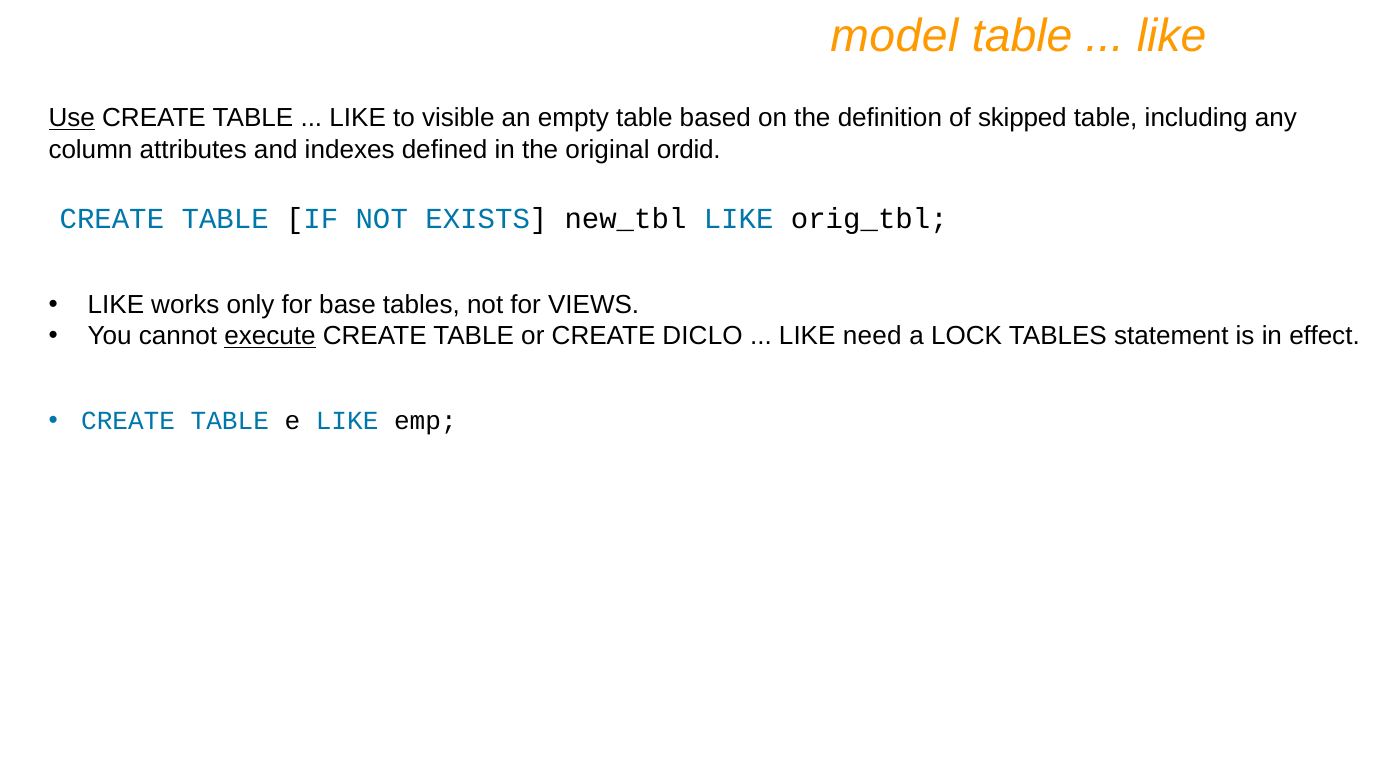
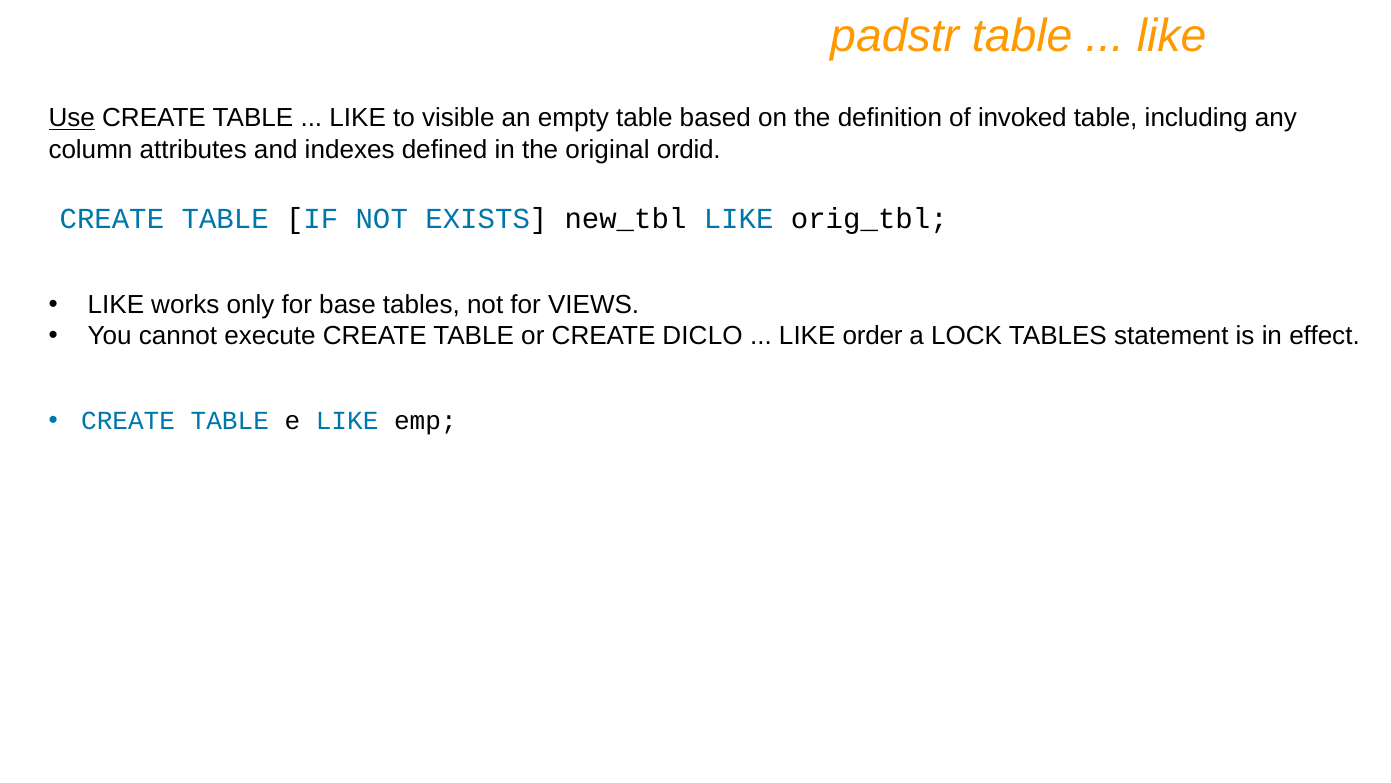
model: model -> padstr (895, 36)
skipped: skipped -> invoked (1022, 118)
execute underline: present -> none (270, 336)
need: need -> order (873, 336)
